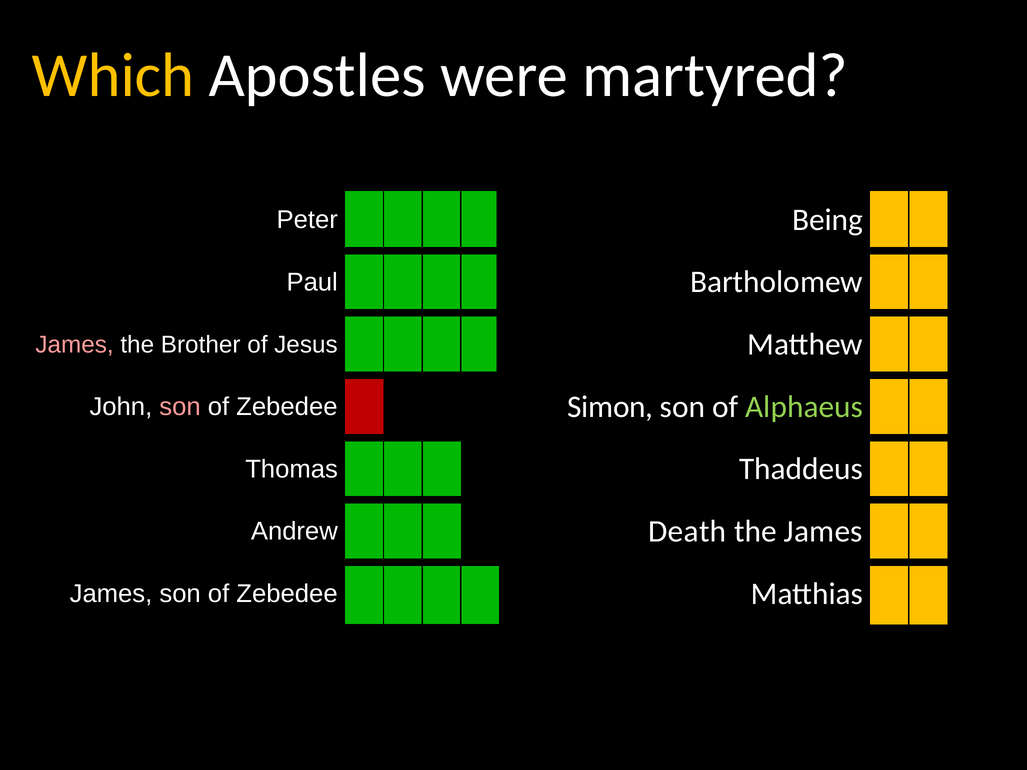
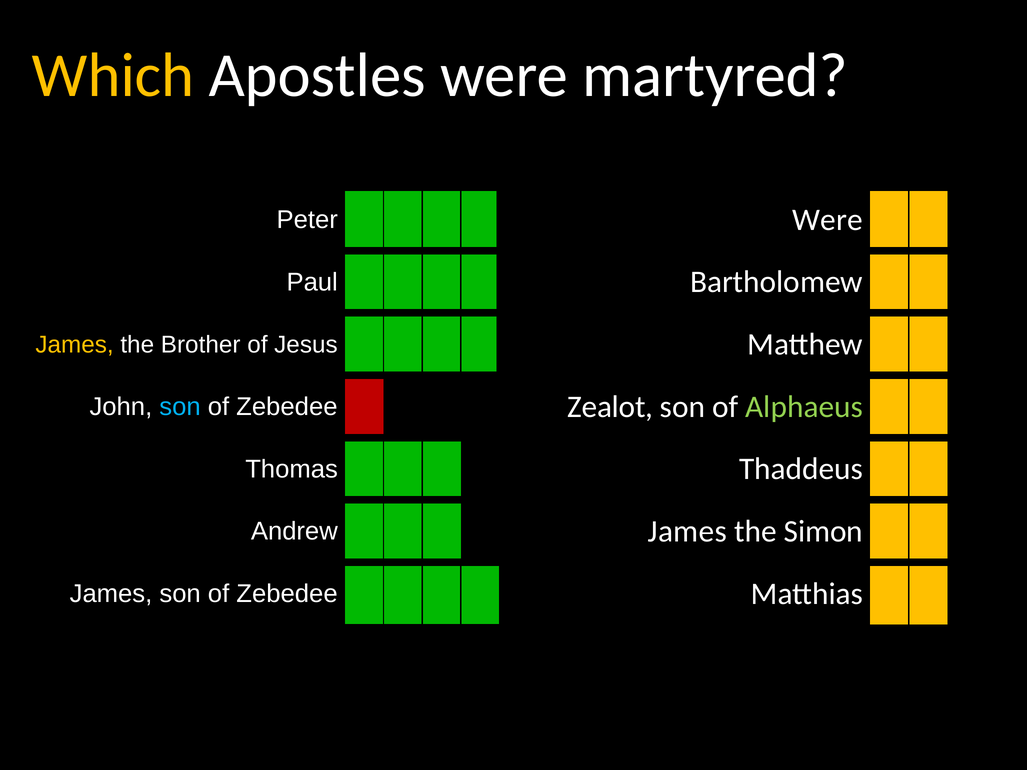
Being: Being -> Were (828, 220)
James colour: pink -> yellow (75, 345)
Simon: Simon -> Zealot (610, 407)
son colour: pink -> light blue (180, 407)
Death: Death -> James (687, 532)
the James: James -> Simon (823, 532)
